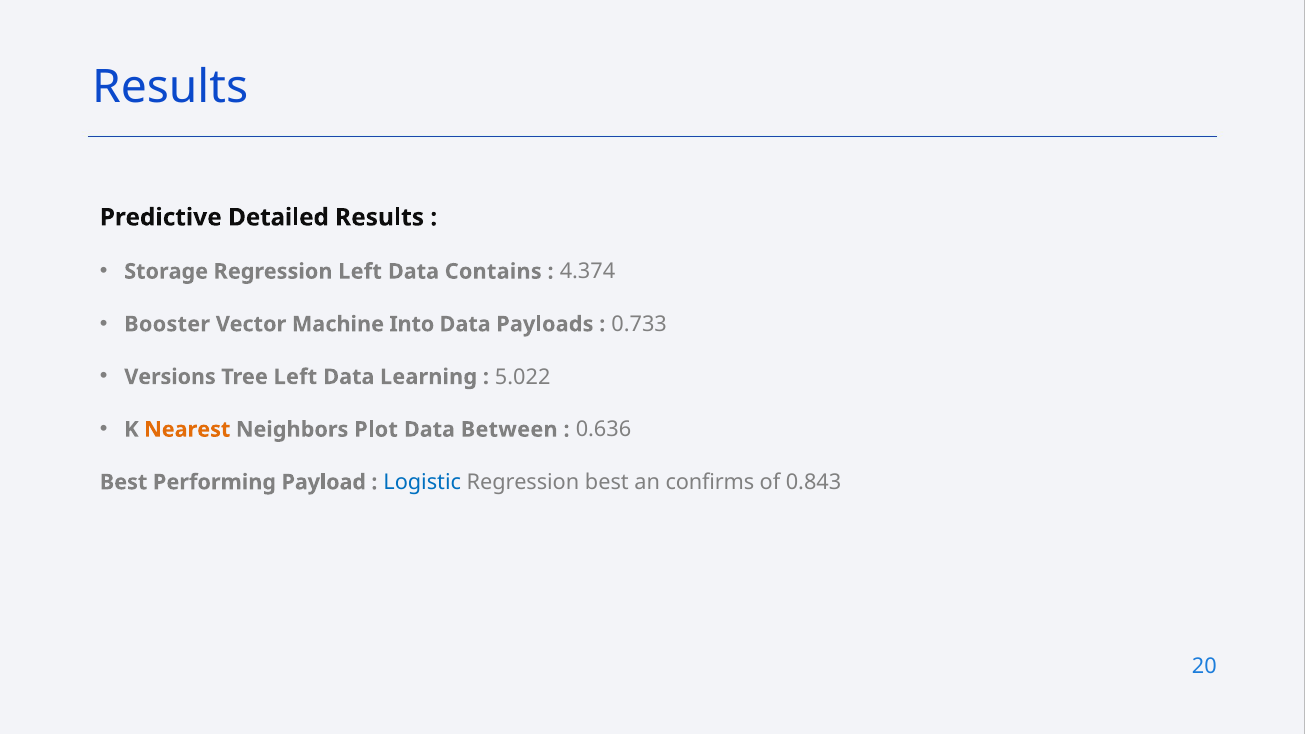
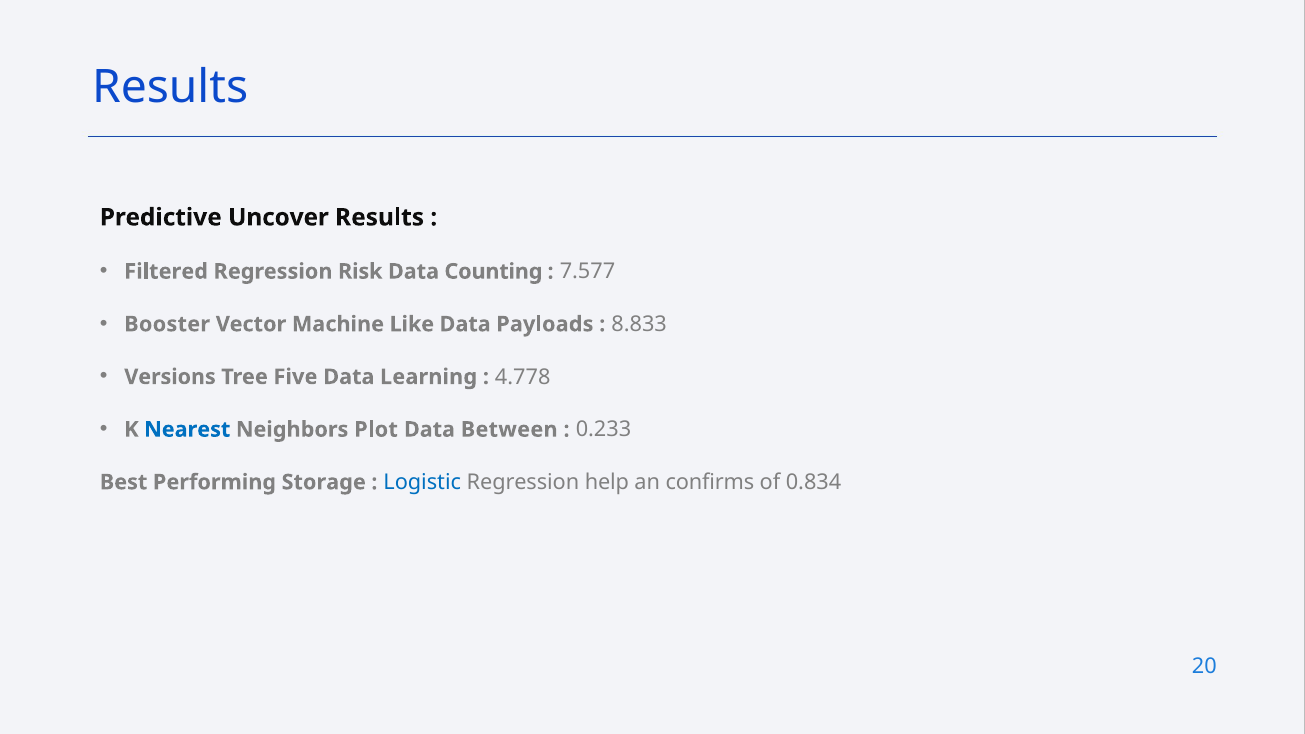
Detailed: Detailed -> Uncover (278, 217)
Storage: Storage -> Filtered (166, 272)
Regression Left: Left -> Risk (360, 272)
Contains: Contains -> Counting (493, 272)
4.374: 4.374 -> 7.577 (587, 272)
Into: Into -> Like (412, 324)
0.733: 0.733 -> 8.833 (639, 324)
Tree Left: Left -> Five (295, 377)
5.022: 5.022 -> 4.778 (523, 377)
Nearest colour: orange -> blue (187, 430)
0.636: 0.636 -> 0.233 (603, 430)
Payload: Payload -> Storage (324, 482)
Regression best: best -> help (607, 482)
0.843: 0.843 -> 0.834 (814, 482)
